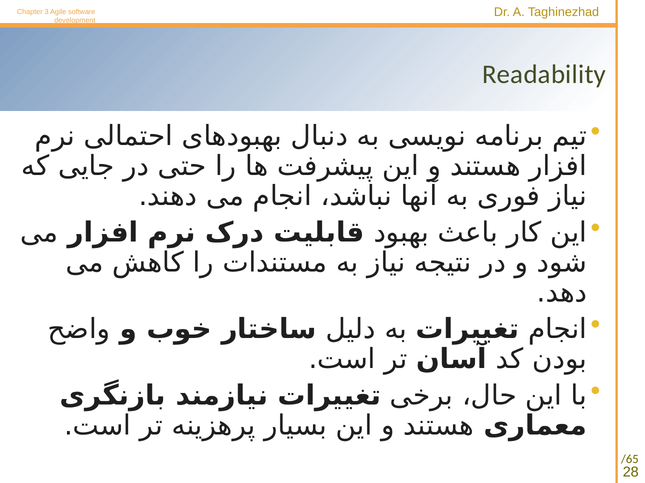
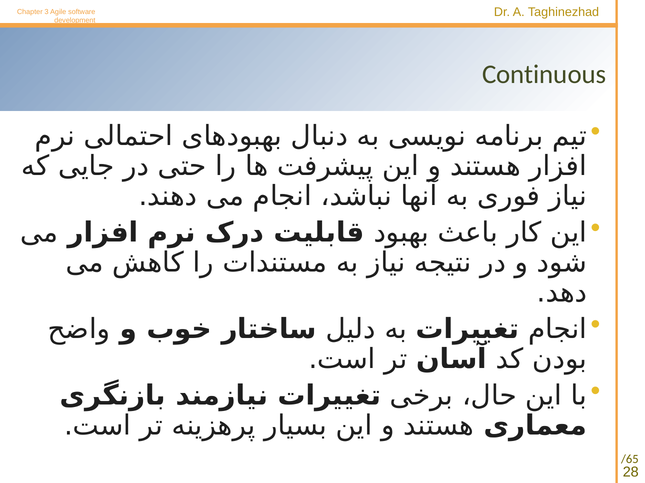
Readability: Readability -> Continuous (544, 75)
